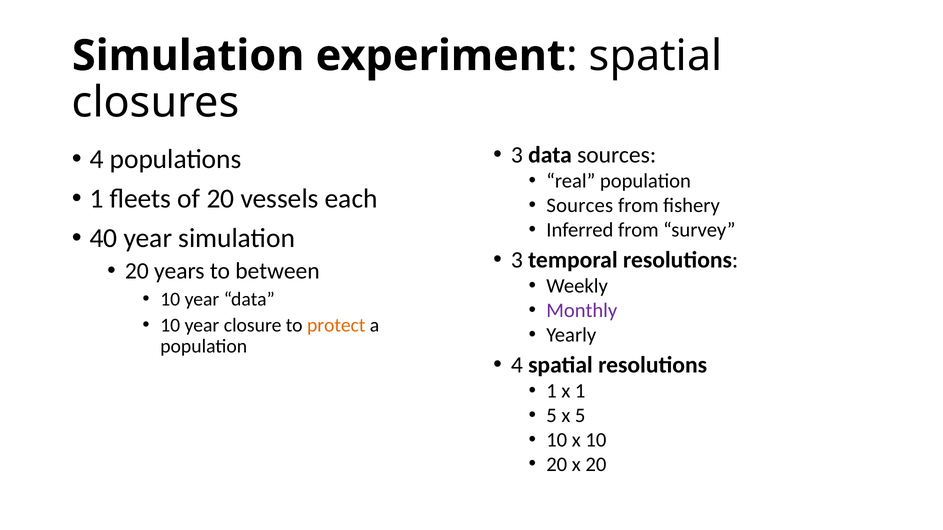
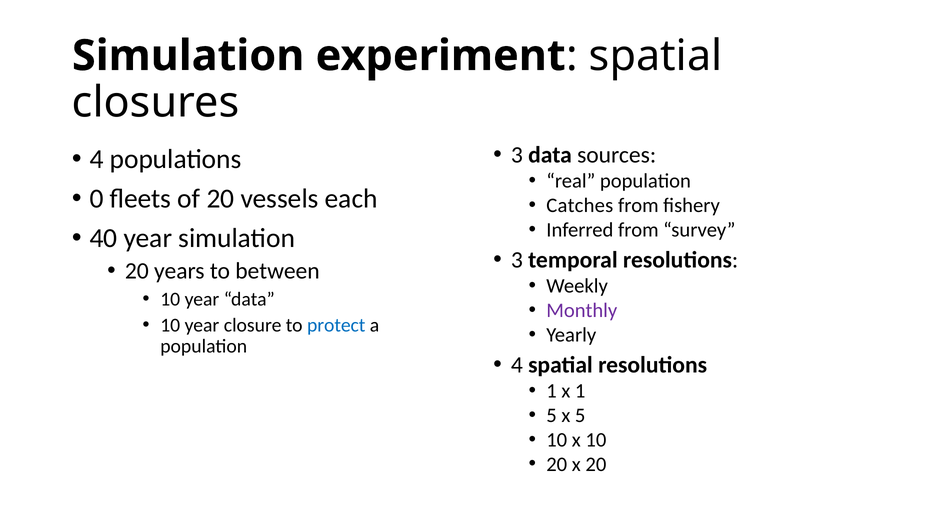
1: 1 -> 0 (97, 199)
Sources: Sources -> Catches (580, 206)
protect colour: orange -> blue (336, 325)
